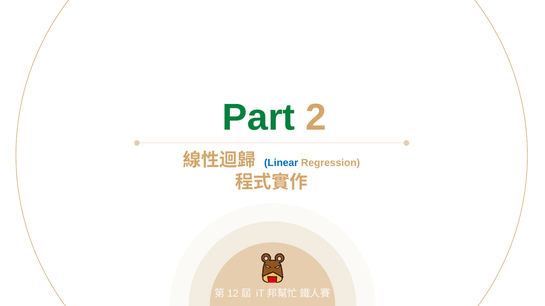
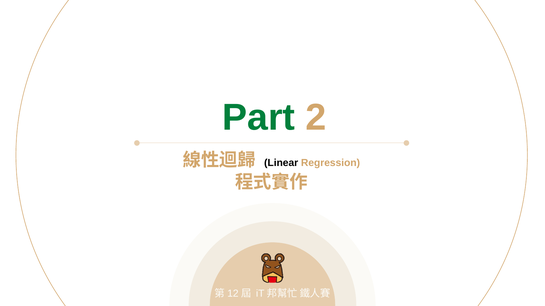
Linear colour: blue -> black (281, 163)
